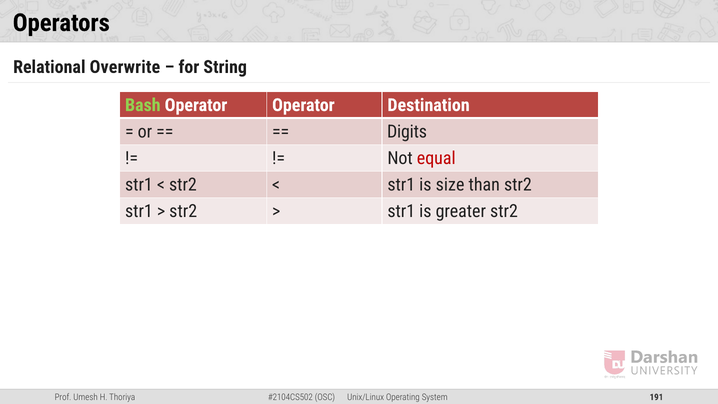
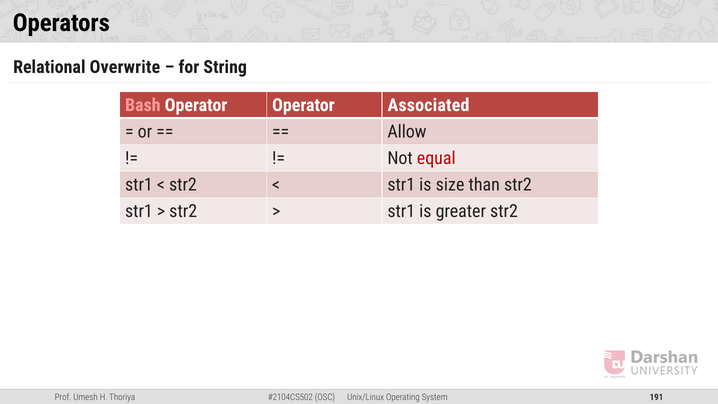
Bash colour: light green -> pink (143, 105)
Destination: Destination -> Associated (428, 105)
Digits: Digits -> Allow (407, 132)
